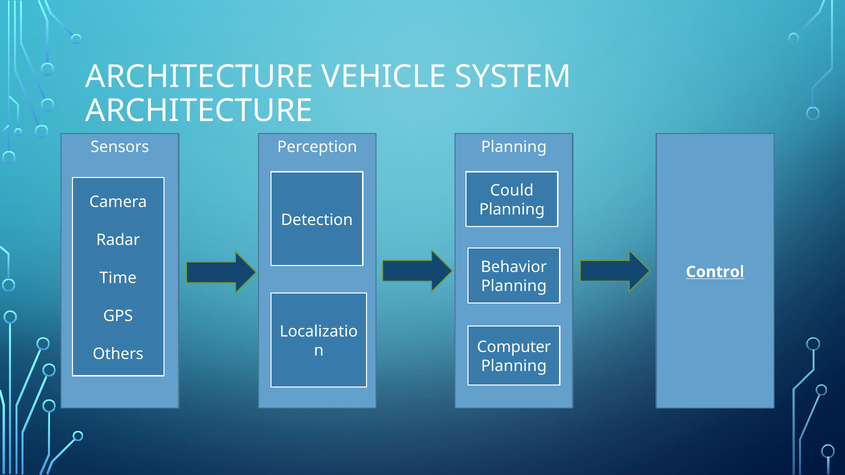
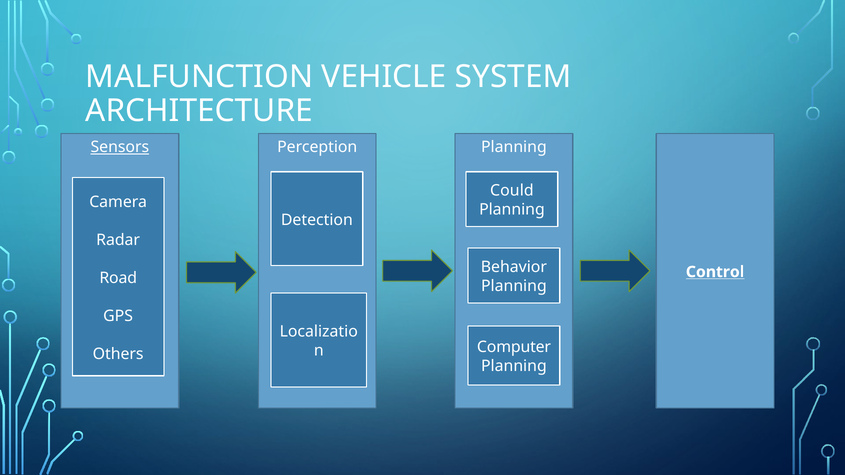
ARCHITECTURE: ARCHITECTURE -> MALFUNCTION (199, 77)
Sensors underline: none -> present (120, 147)
Time: Time -> Road (118, 278)
